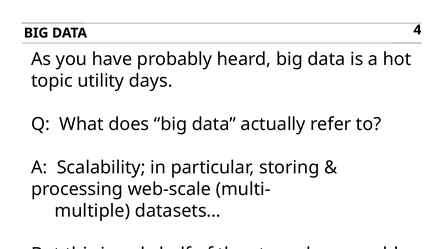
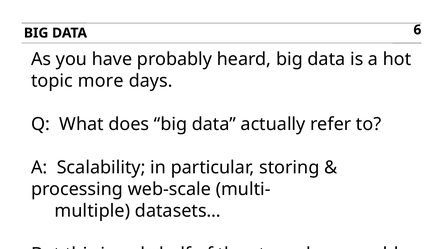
4: 4 -> 6 (417, 30)
utility: utility -> more (101, 81)
